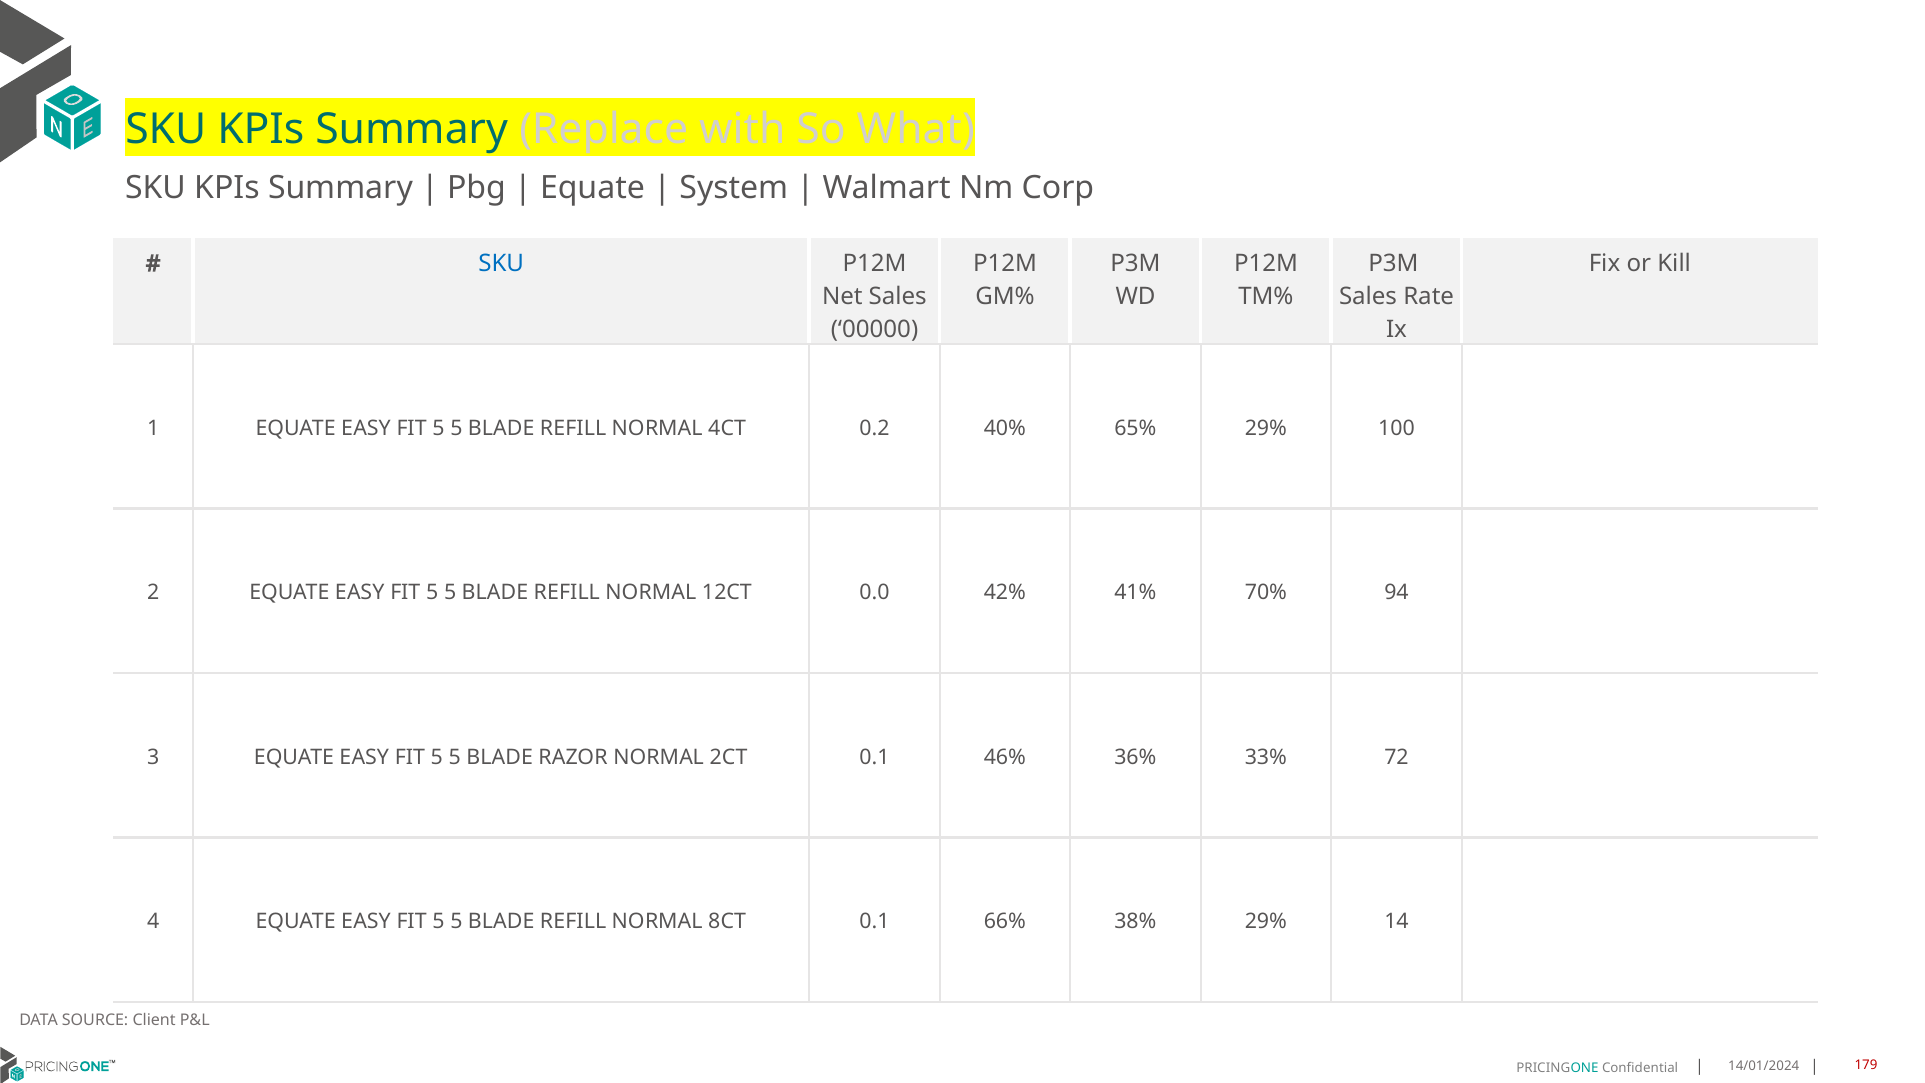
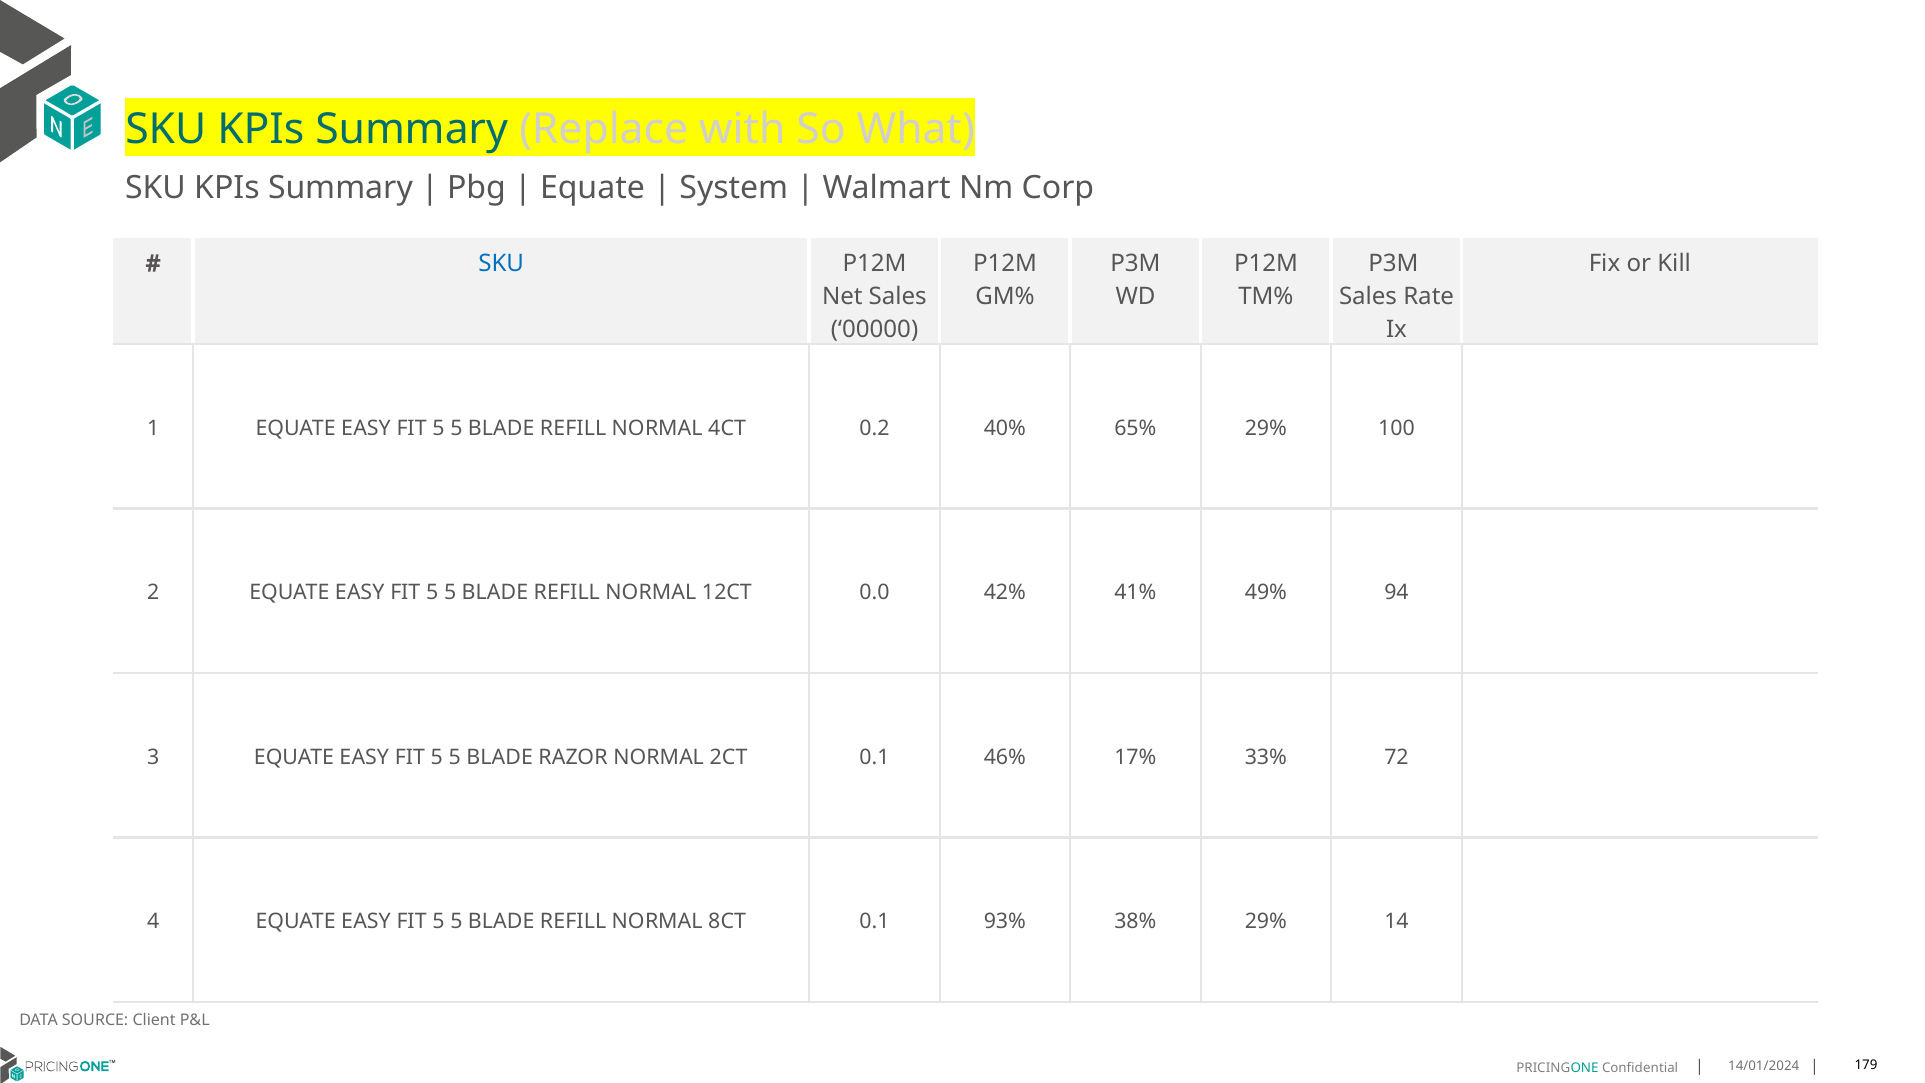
70%: 70% -> 49% (1266, 593)
36%: 36% -> 17% (1135, 757)
66%: 66% -> 93% (1005, 921)
179 colour: red -> black (1866, 1065)
